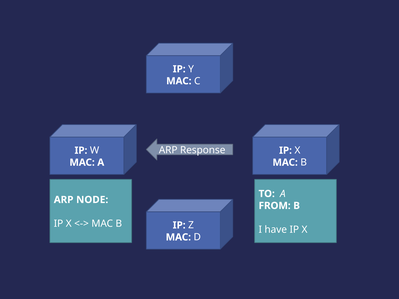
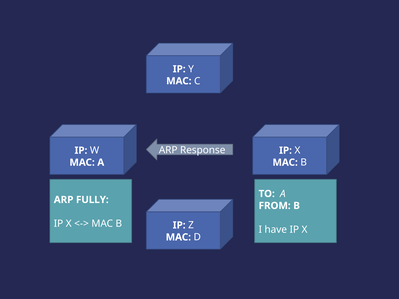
NODE: NODE -> FULLY (92, 200)
